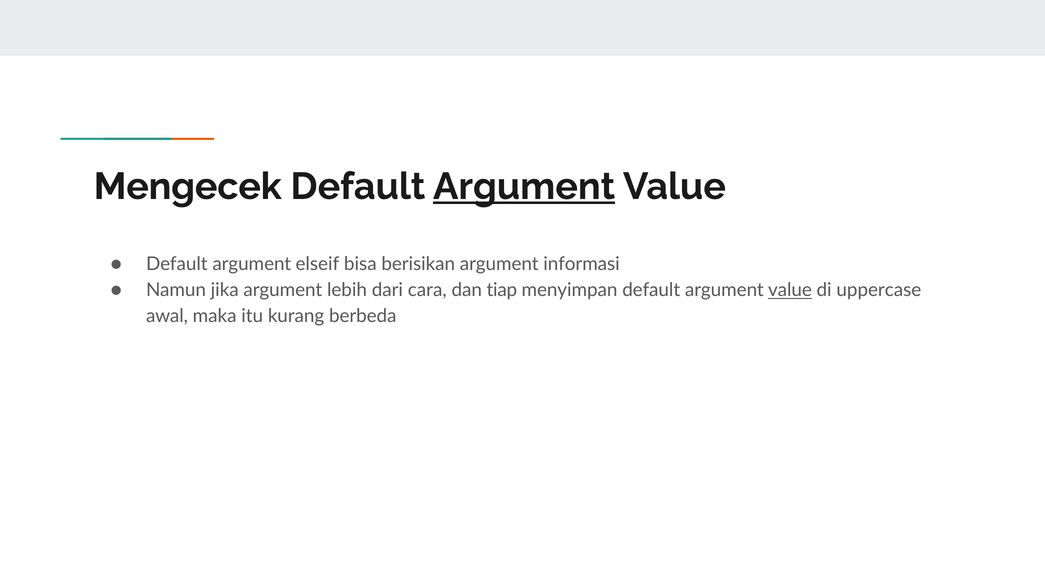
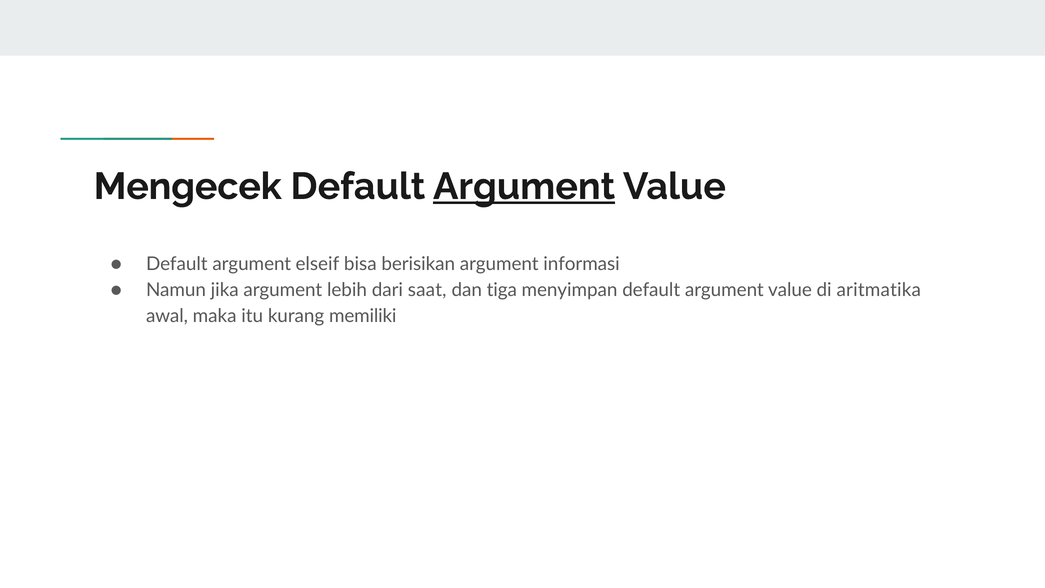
cara: cara -> saat (427, 290)
tiap: tiap -> tiga (502, 290)
value underline: present -> none (790, 290)
uppercase: uppercase -> aritmatika (879, 290)
berbeda: berbeda -> memiliki (363, 316)
